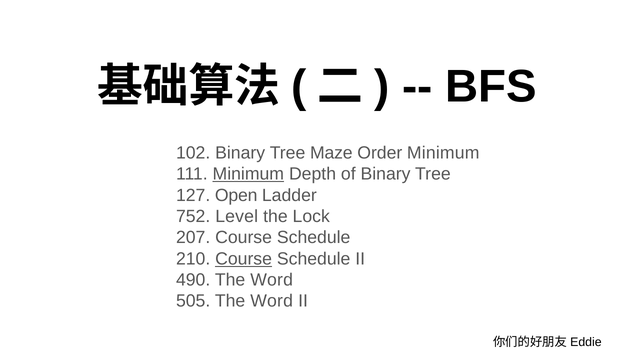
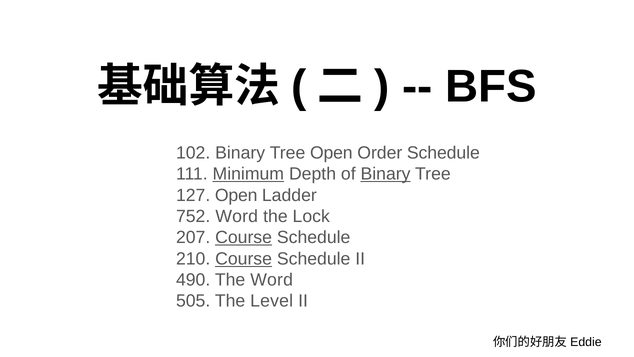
Tree Maze: Maze -> Open (331, 153)
Order Minimum: Minimum -> Schedule (443, 153)
Binary underline: none -> present (386, 174)
752 Level: Level -> Word (237, 216)
Course underline: none -> present (244, 237)
505 The Word: Word -> Level (272, 301)
